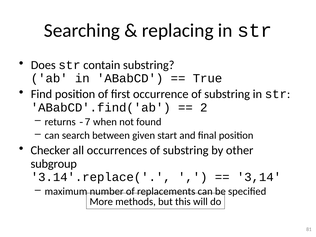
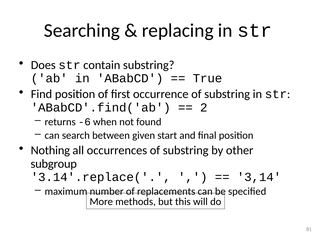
-7: -7 -> -6 (84, 122)
Checker: Checker -> Nothing (50, 150)
